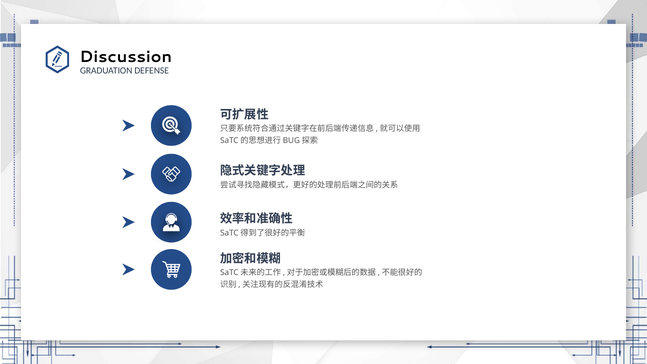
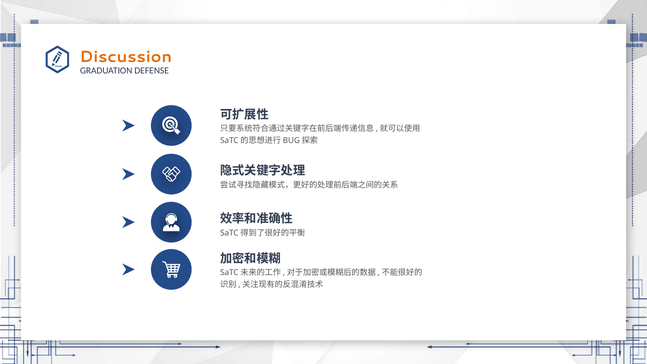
Discussion colour: black -> orange (126, 57)
